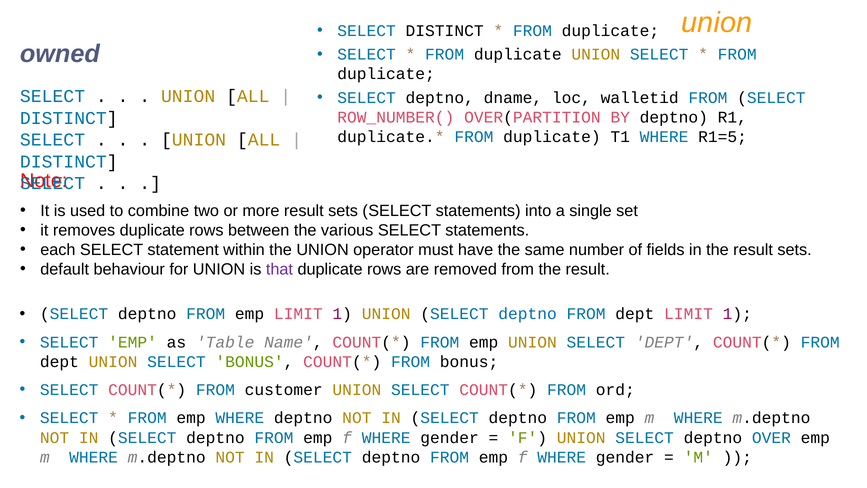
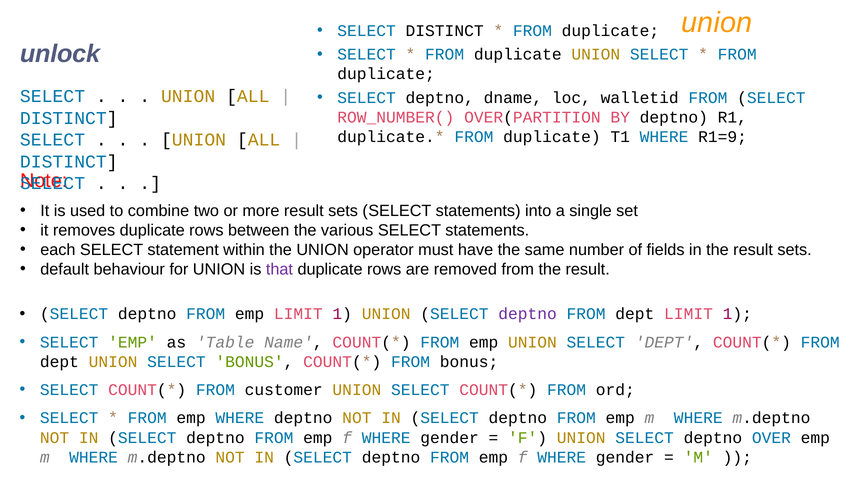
owned: owned -> unlock (60, 54)
R1=5: R1=5 -> R1=9 (723, 137)
deptno colour: blue -> purple (528, 314)
